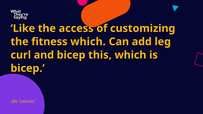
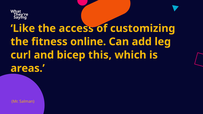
fitness which: which -> online (88, 42)
bicep: bicep -> areas (28, 68)
